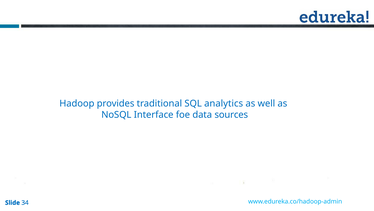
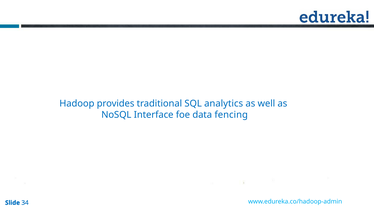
sources: sources -> fencing (231, 114)
